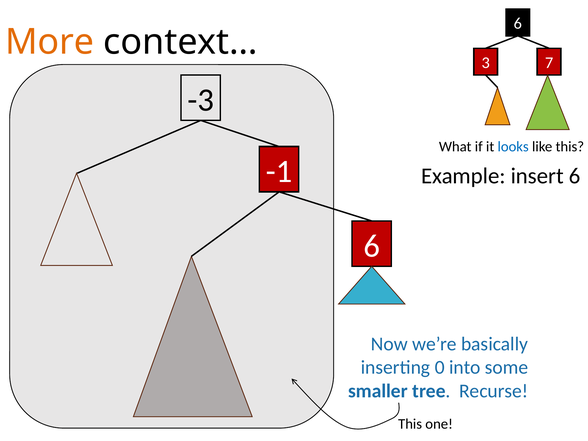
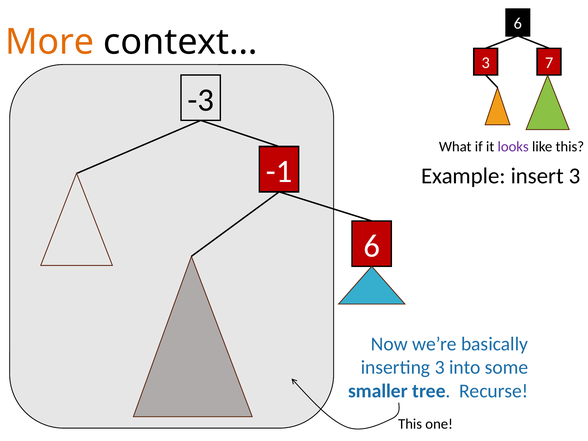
looks colour: blue -> purple (513, 147)
insert 6: 6 -> 3 (575, 176)
inserting 0: 0 -> 3 (440, 367)
